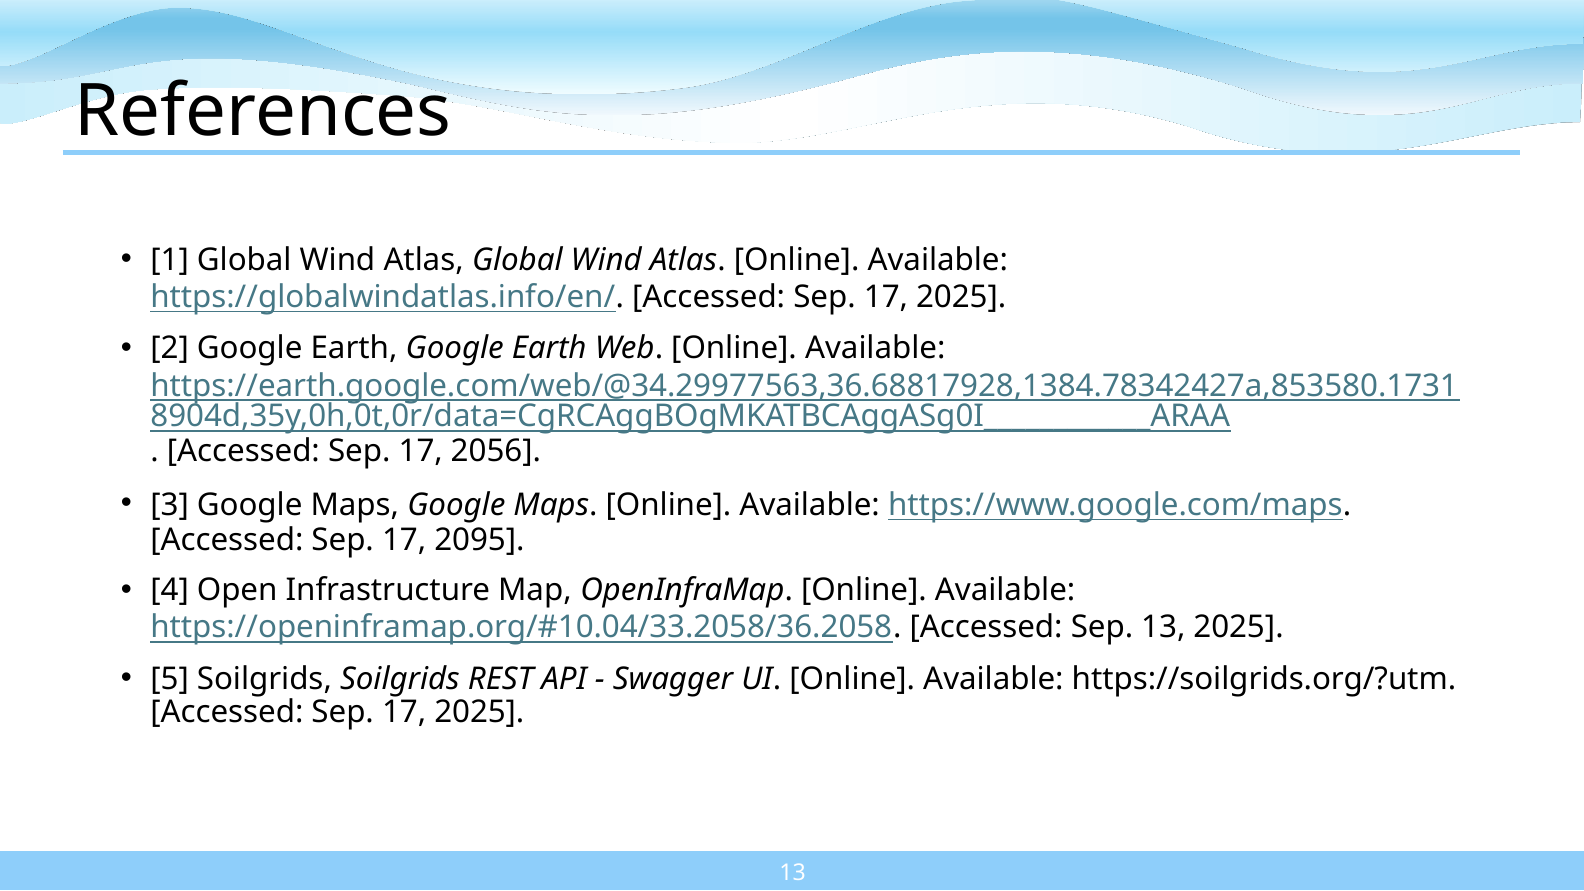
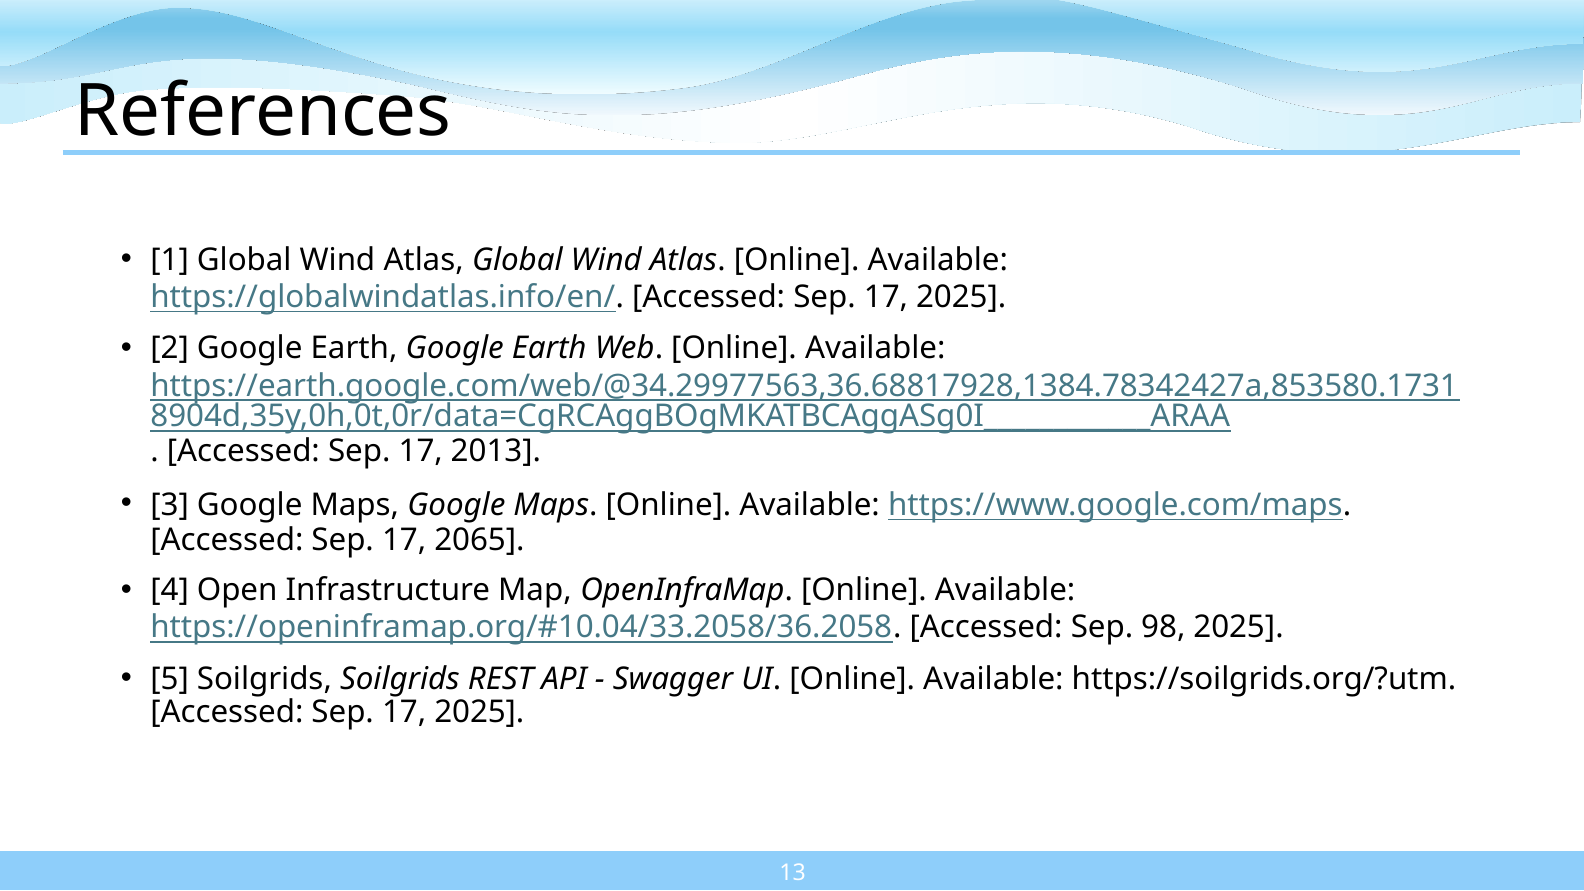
2056: 2056 -> 2013 (496, 451)
2095: 2095 -> 2065 (479, 540)
Sep 13: 13 -> 98 (1163, 628)
